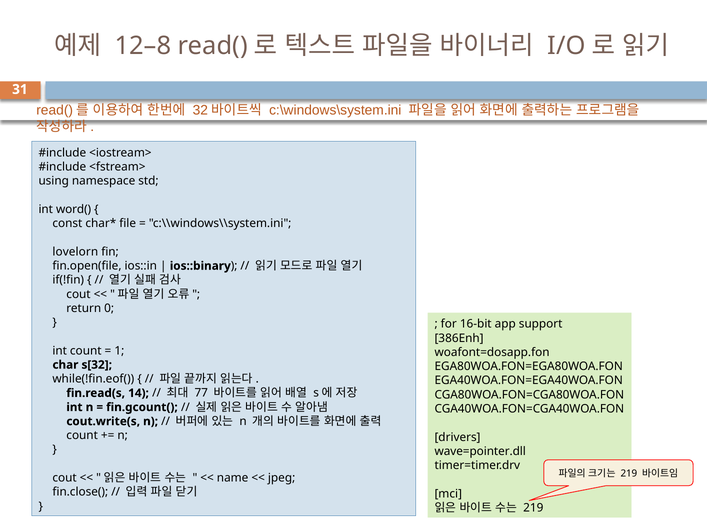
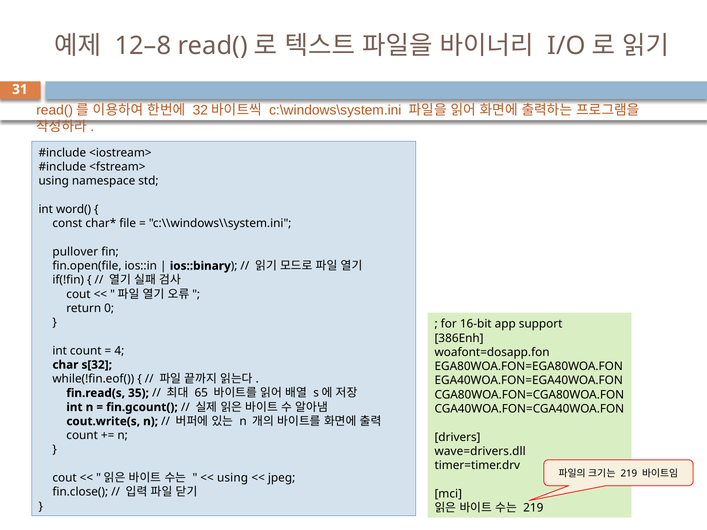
lovelorn: lovelorn -> pullover (75, 252)
1: 1 -> 4 (119, 351)
14: 14 -> 35 (139, 393)
77: 77 -> 65 (201, 393)
wave=pointer.dll: wave=pointer.dll -> wave=drivers.dll (480, 451)
name: name -> using (233, 478)
